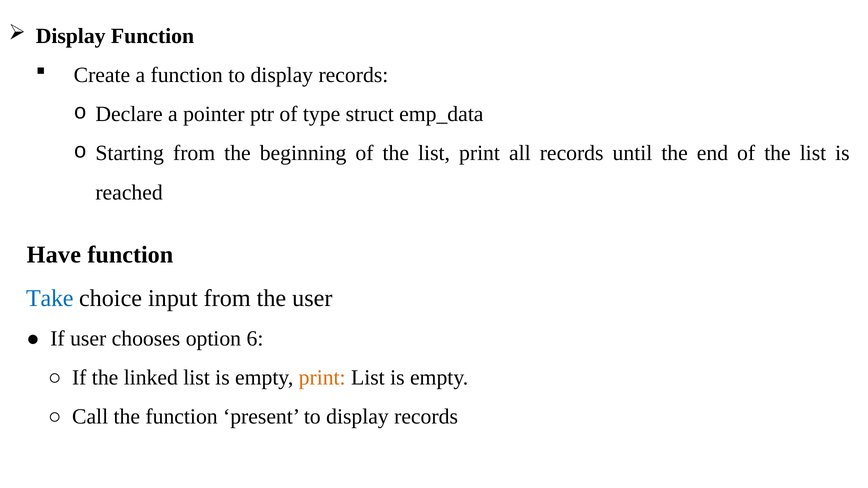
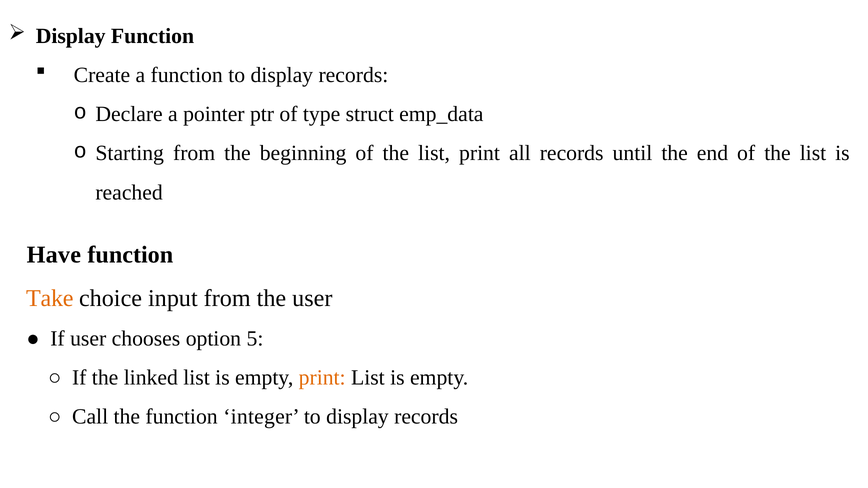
Take colour: blue -> orange (50, 298)
6: 6 -> 5 (255, 339)
present: present -> integer (261, 417)
